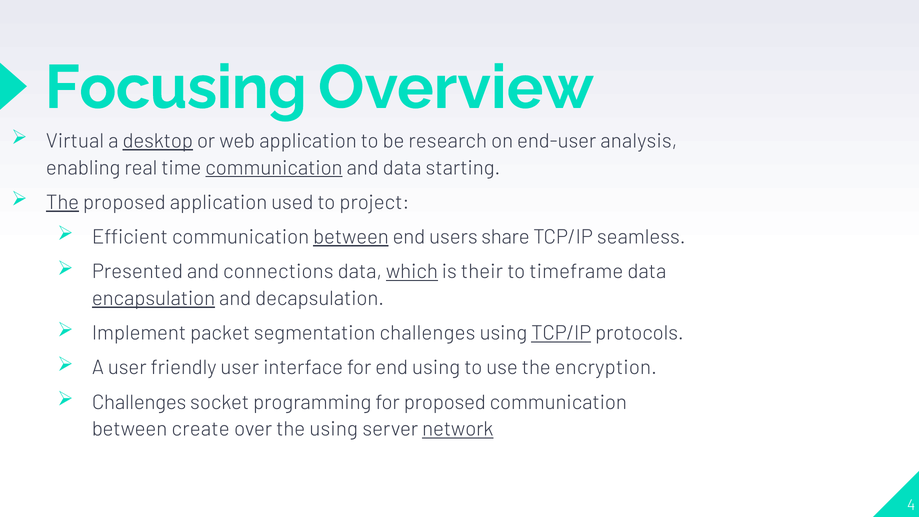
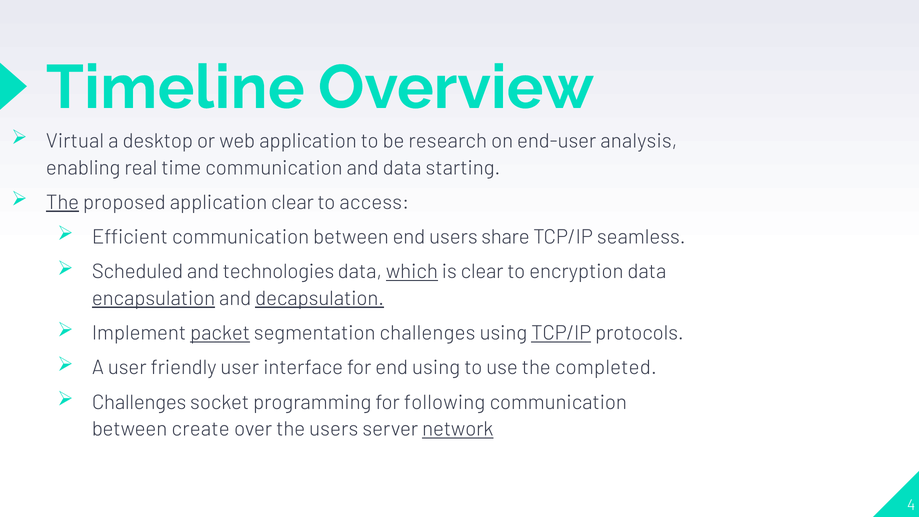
Focusing: Focusing -> Timeline (175, 88)
desktop underline: present -> none (158, 141)
communication underline: present -> none (274, 168)
application used: used -> clear (292, 202)
project: project -> access (374, 202)
between underline: present -> none (351, 237)
Presented: Presented -> Scheduled (138, 272)
connections: connections -> technologies (278, 272)
is their: their -> clear (482, 272)
timeframe: timeframe -> encryption (576, 272)
decapsulation underline: none -> present (320, 299)
packet underline: none -> present (220, 333)
encryption: encryption -> completed (606, 368)
for proposed: proposed -> following (445, 402)
the using: using -> users (334, 429)
